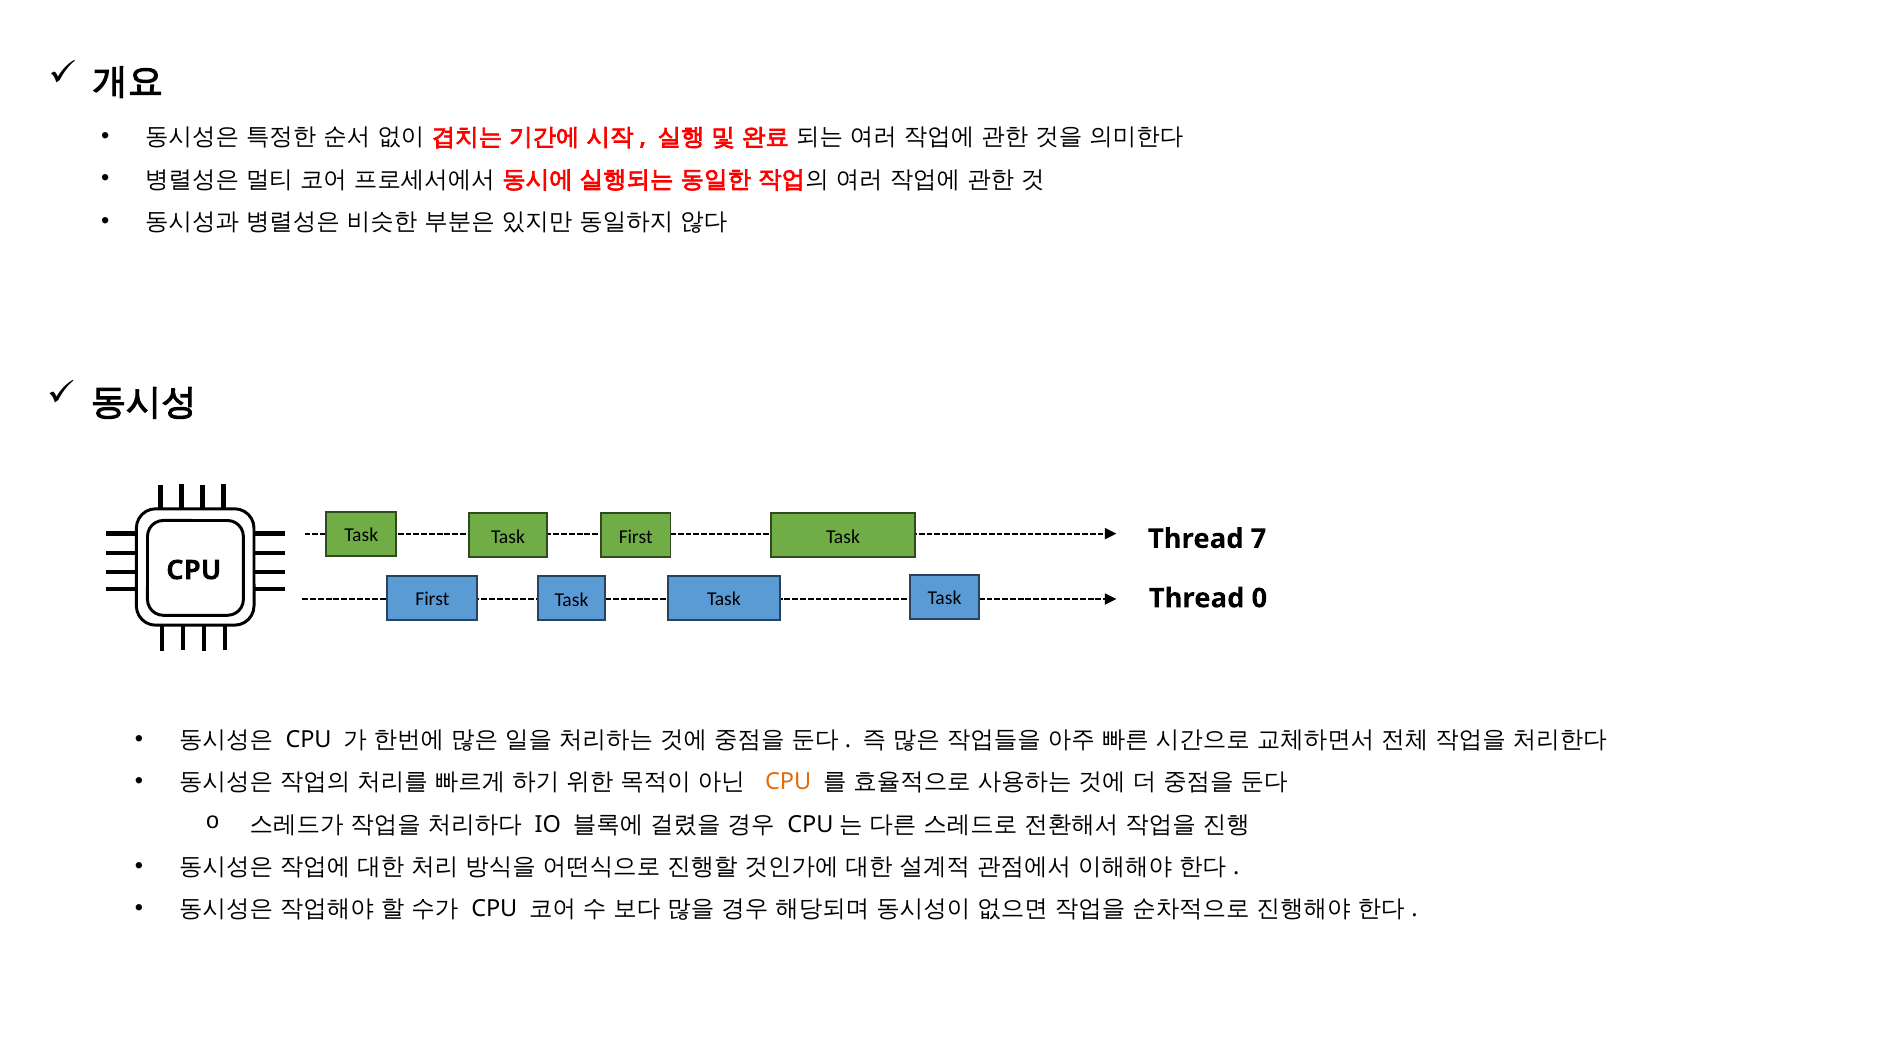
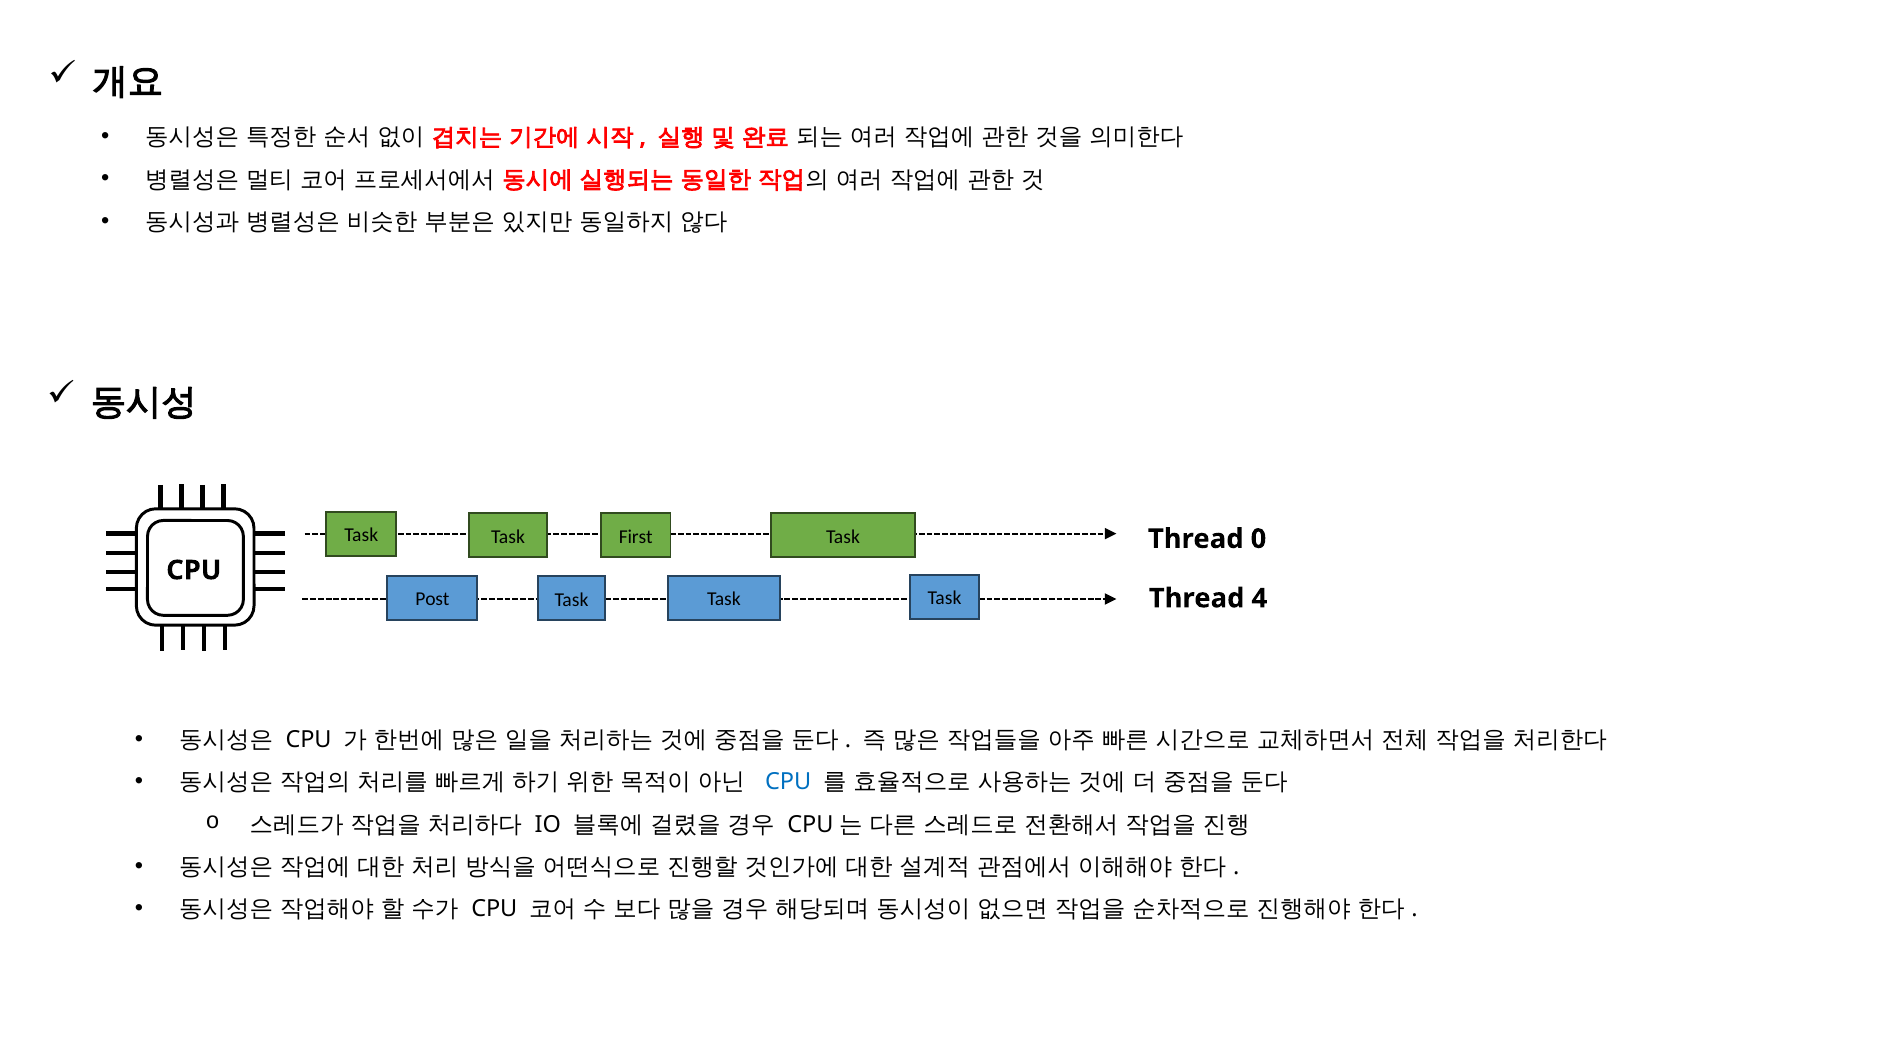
7: 7 -> 0 (1258, 539)
First: First -> Post (432, 599)
0: 0 -> 4 (1259, 598)
CPU colour: orange -> blue (788, 782)
